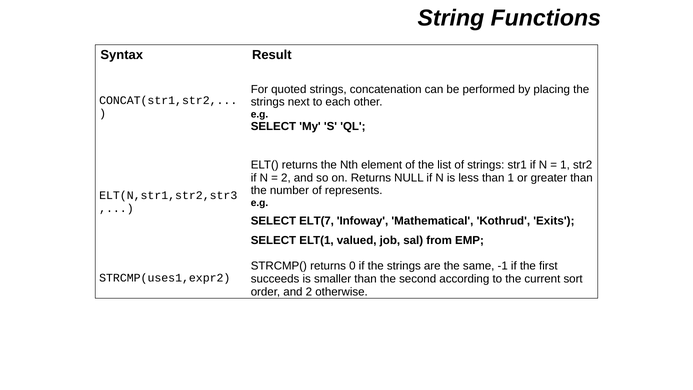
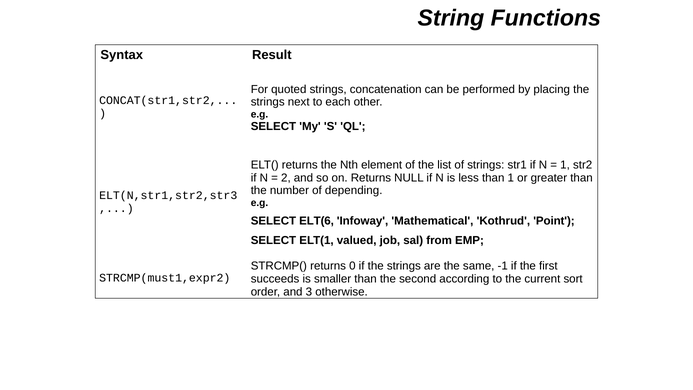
represents: represents -> depending (354, 191)
ELT(7: ELT(7 -> ELT(6 (317, 221)
Exits: Exits -> Point (554, 221)
STRCMP(uses1,expr2: STRCMP(uses1,expr2 -> STRCMP(must1,expr2 (165, 278)
and 2: 2 -> 3 (309, 292)
